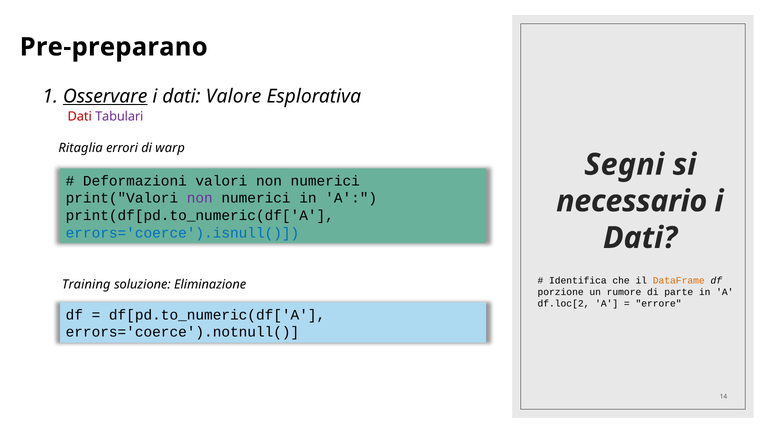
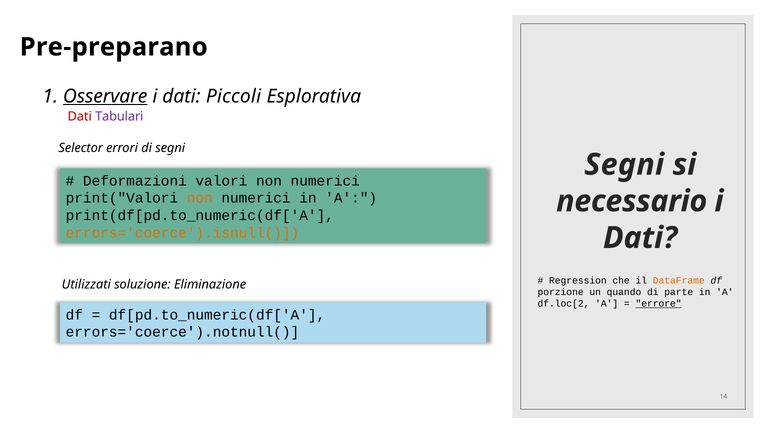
Valore: Valore -> Piccoli (233, 96)
Ritaglia: Ritaglia -> Selector (81, 148)
di warp: warp -> segni (170, 148)
non colour: purple -> orange (200, 198)
errors='coerce').isnull( colour: blue -> orange (182, 233)
Identifica: Identifica -> Regression (578, 280)
Training: Training -> Utilizzati (86, 284)
rumore: rumore -> quando (624, 292)
errore underline: none -> present (659, 303)
